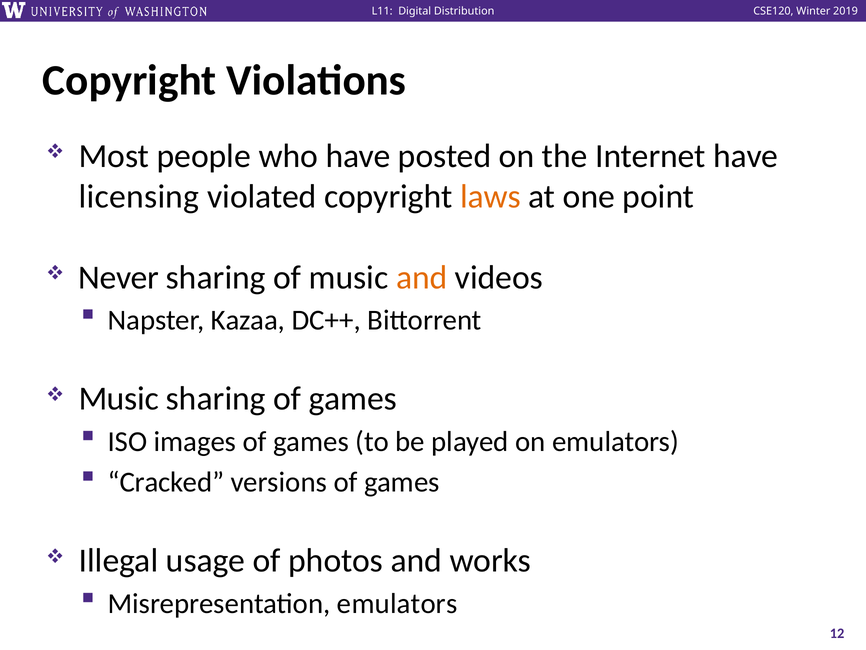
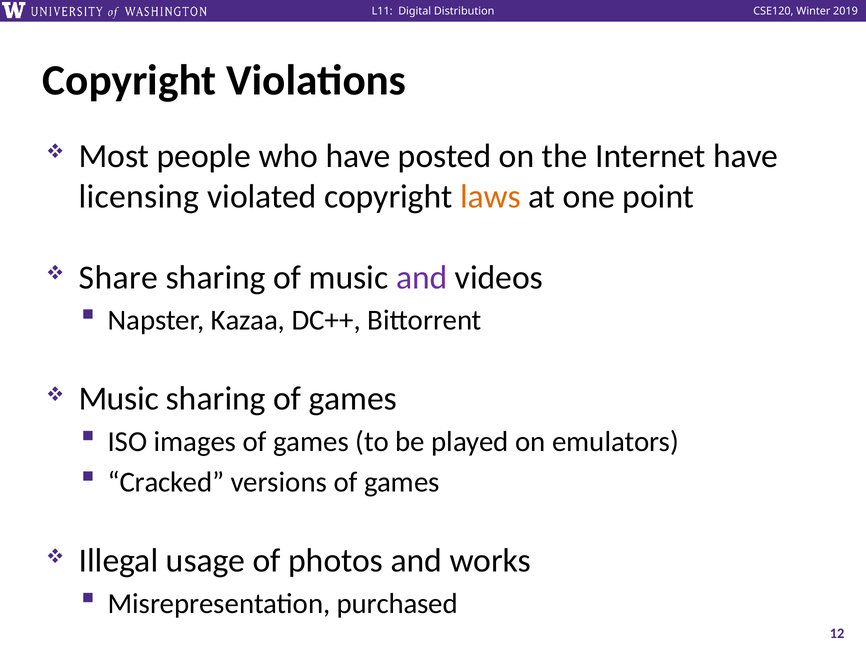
Never: Never -> Share (118, 277)
and colour: orange -> purple (422, 277)
Misrepresentation emulators: emulators -> purchased (397, 603)
